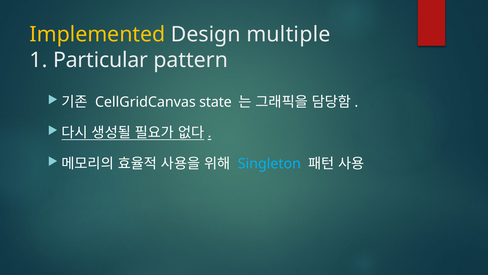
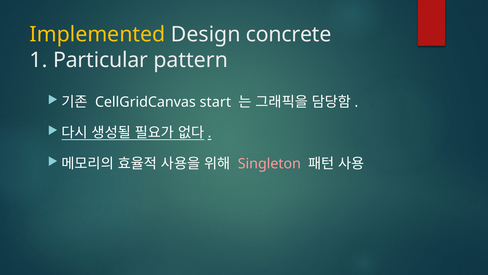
multiple: multiple -> concrete (289, 34)
state: state -> start (215, 102)
Singleton colour: light blue -> pink (269, 163)
